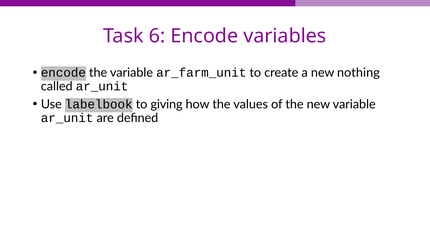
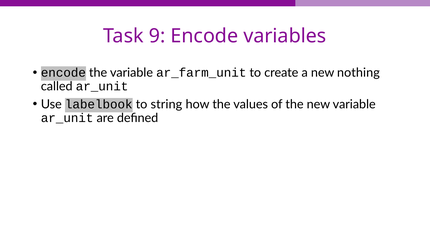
6: 6 -> 9 (157, 36)
giving: giving -> string (166, 104)
